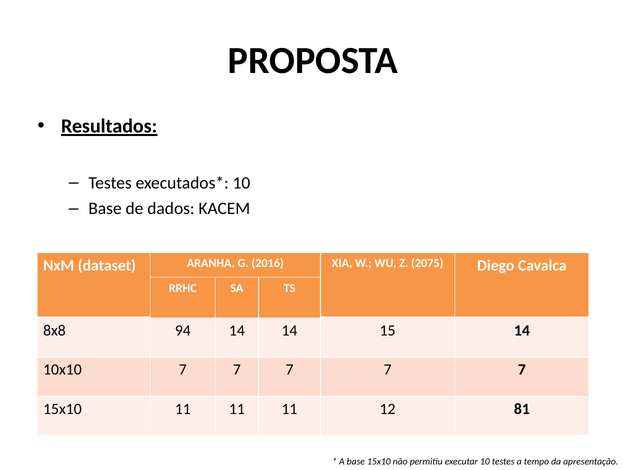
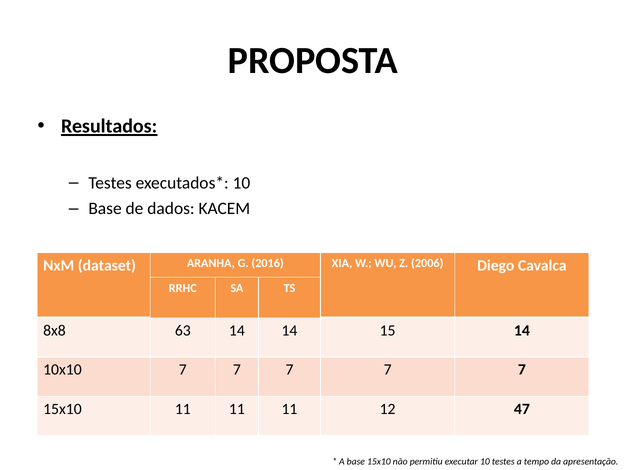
2075: 2075 -> 2006 (427, 263)
94: 94 -> 63 (183, 330)
81: 81 -> 47 (522, 409)
